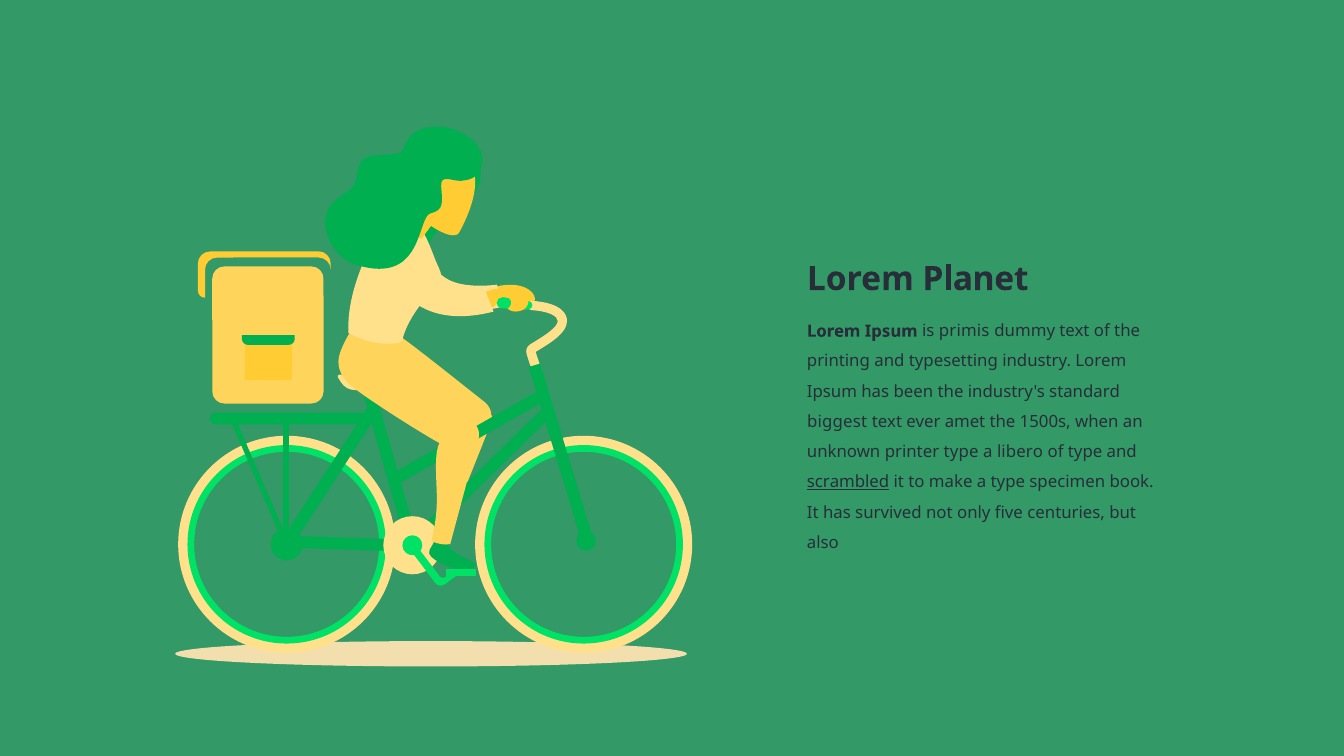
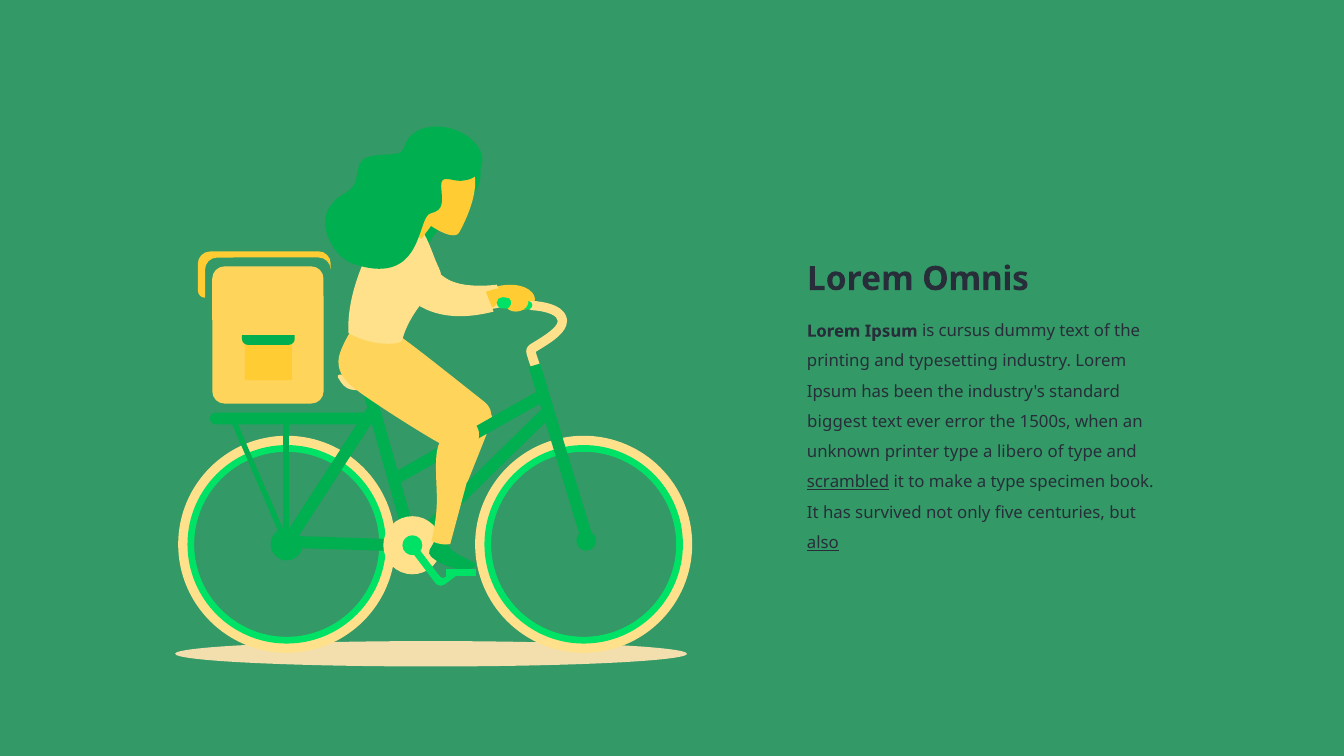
Planet: Planet -> Omnis (976, 279)
primis: primis -> cursus (964, 331)
amet: amet -> error (965, 422)
also underline: none -> present (823, 543)
